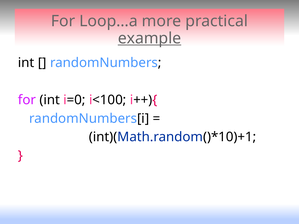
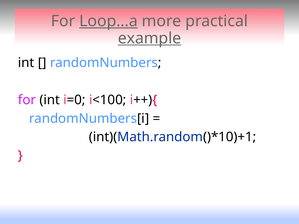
Loop…a underline: none -> present (108, 21)
